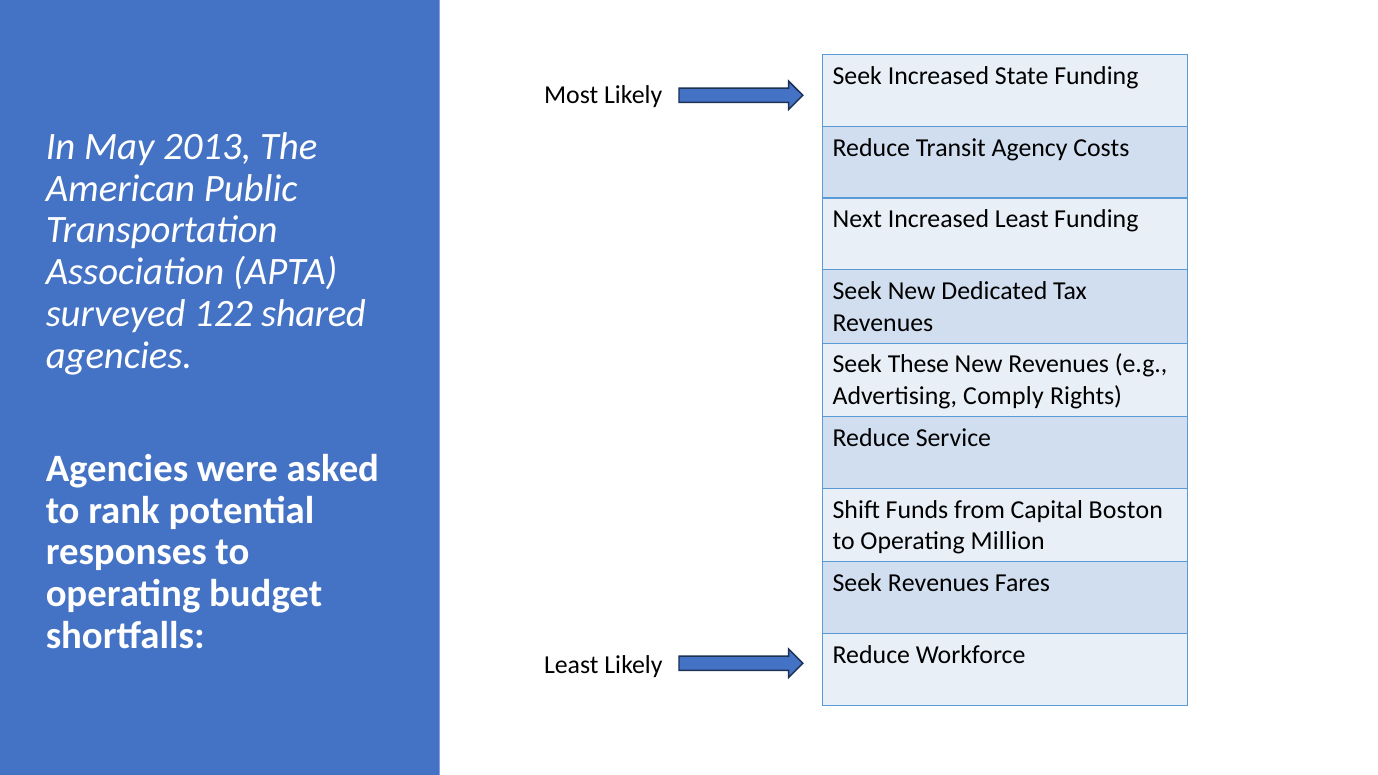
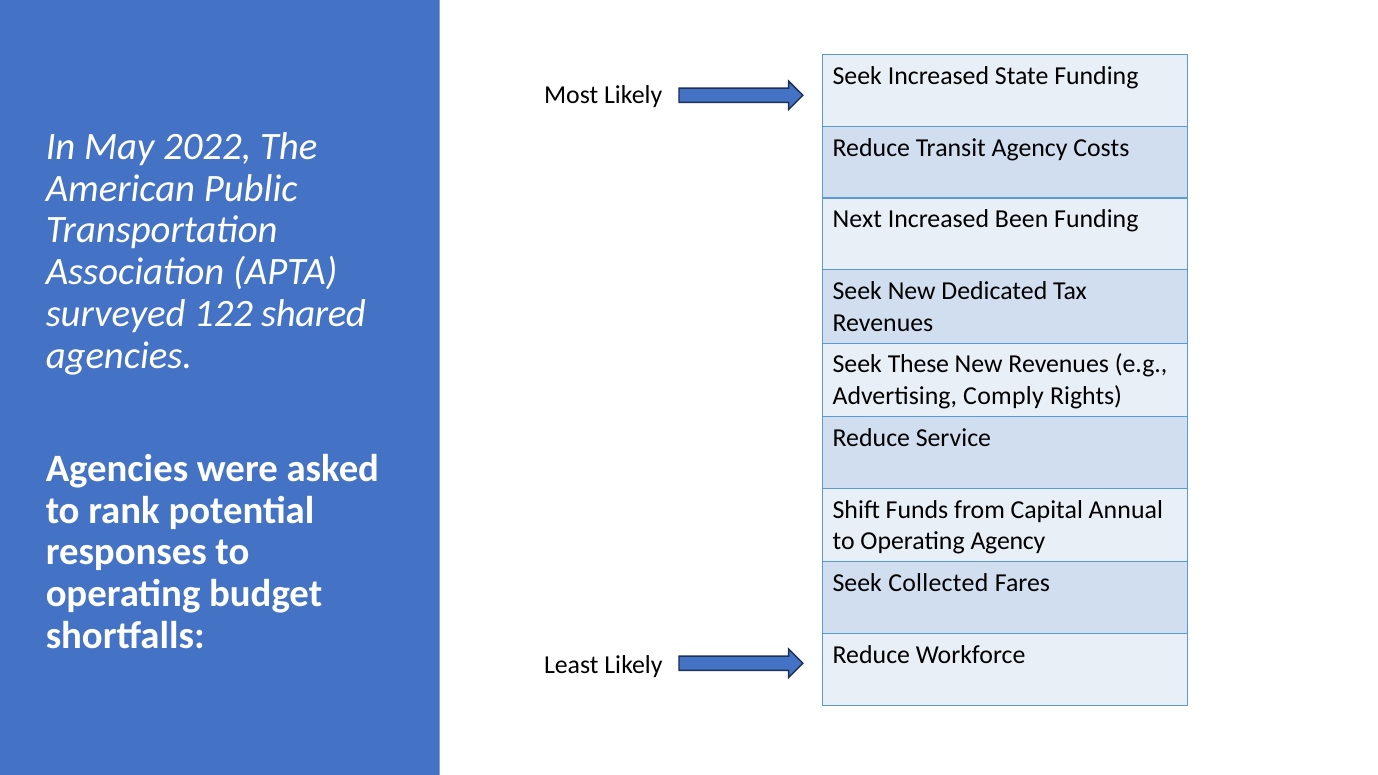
2013: 2013 -> 2022 (207, 146)
Increased Least: Least -> Been (1022, 219)
Boston: Boston -> Annual (1126, 510)
Operating Million: Million -> Agency (1008, 541)
Seek Revenues: Revenues -> Collected (938, 583)
